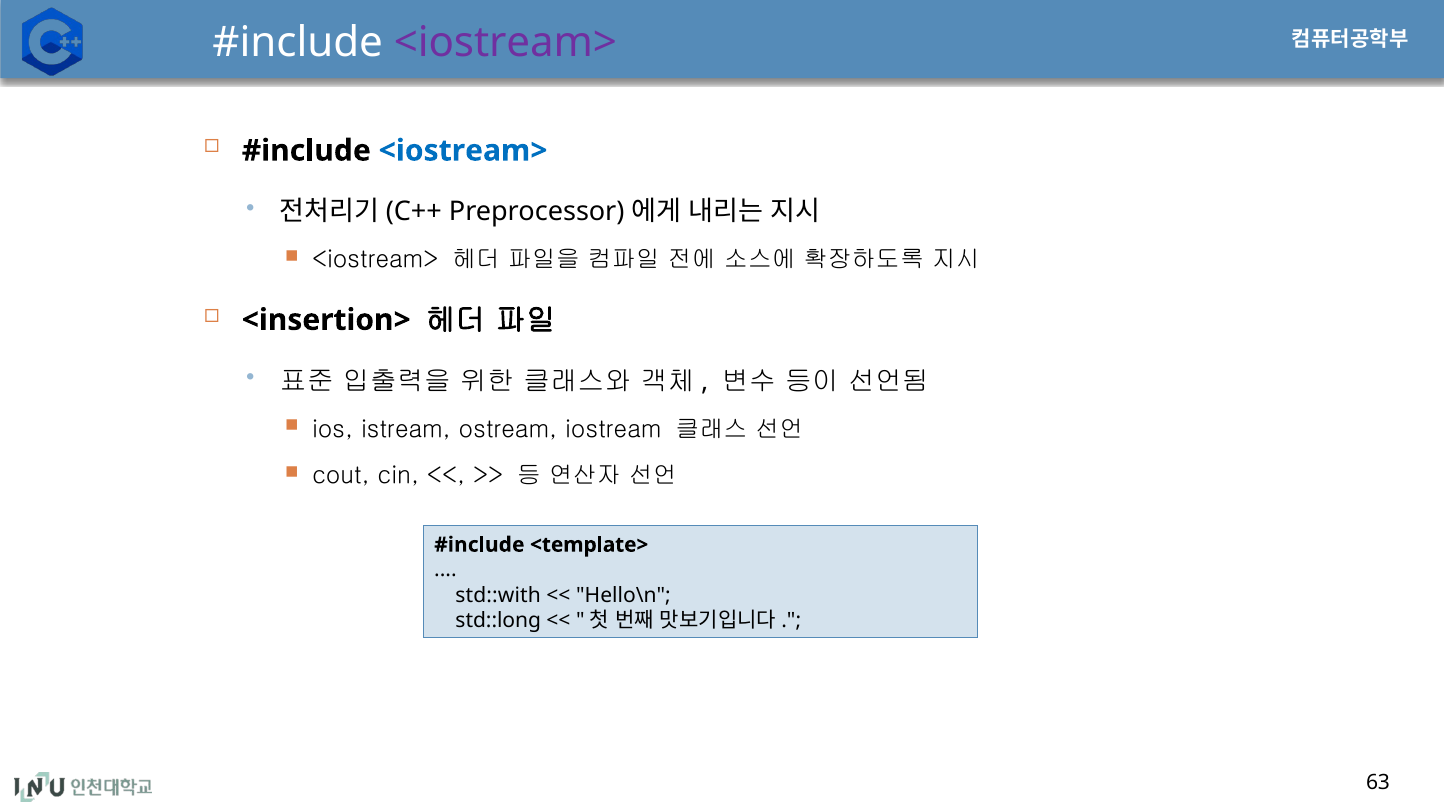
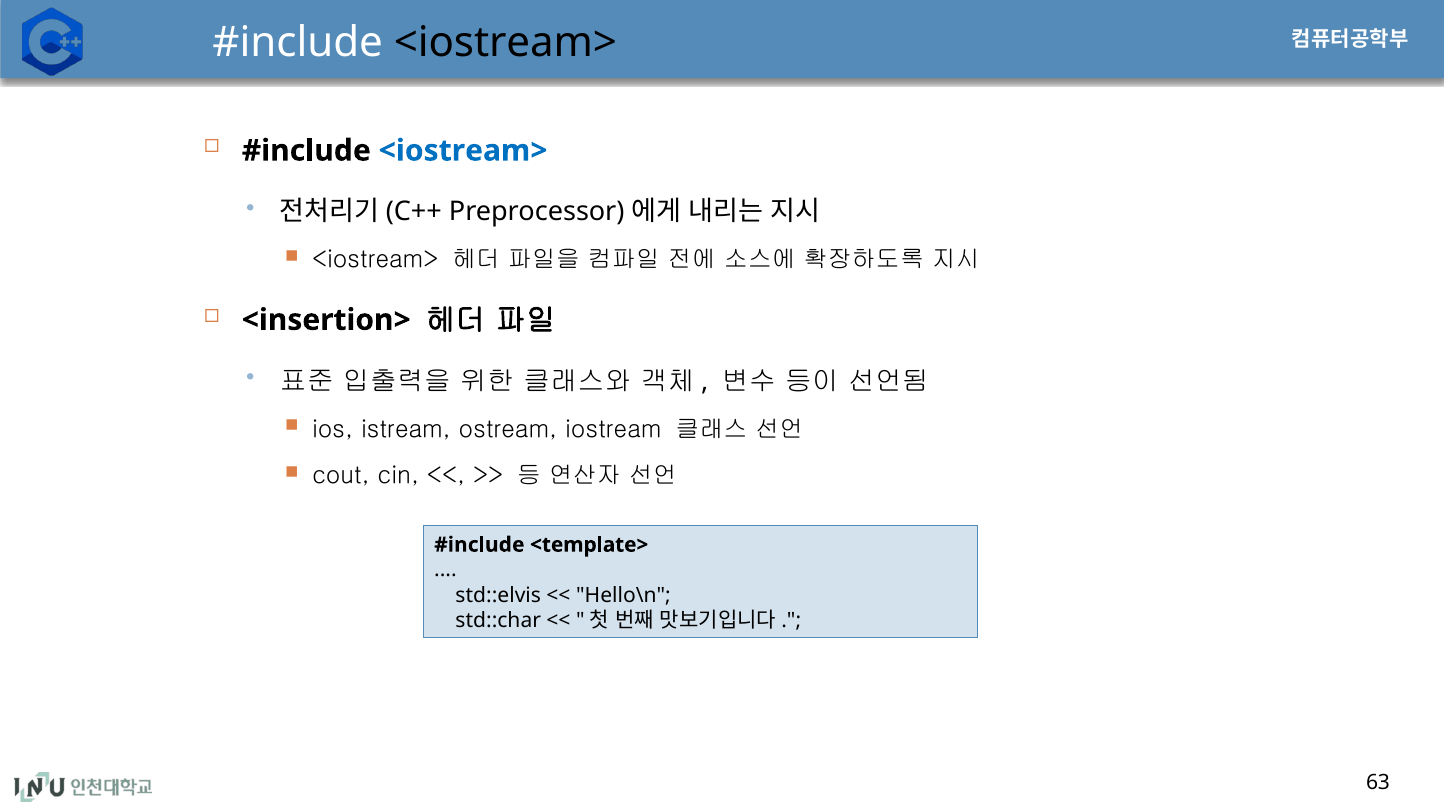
<iostream> colour: purple -> black (505, 42)
std::with: std::with -> std::elvis (498, 595)
std::long: std::long -> std::char (498, 621)
